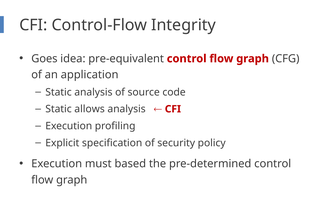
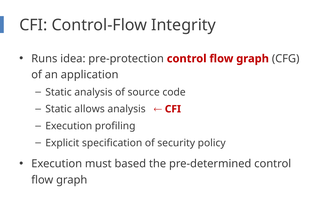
Goes: Goes -> Runs (44, 59)
pre-equivalent: pre-equivalent -> pre-protection (126, 59)
